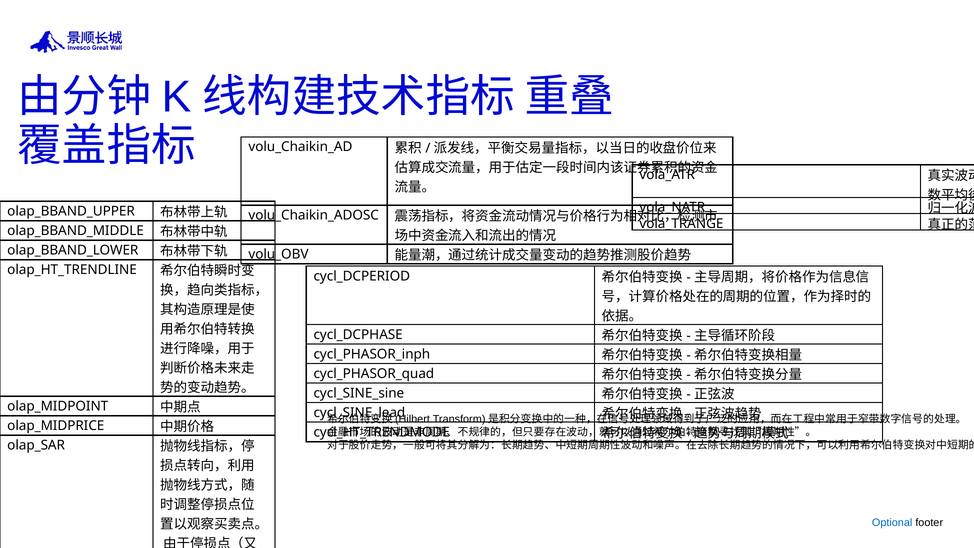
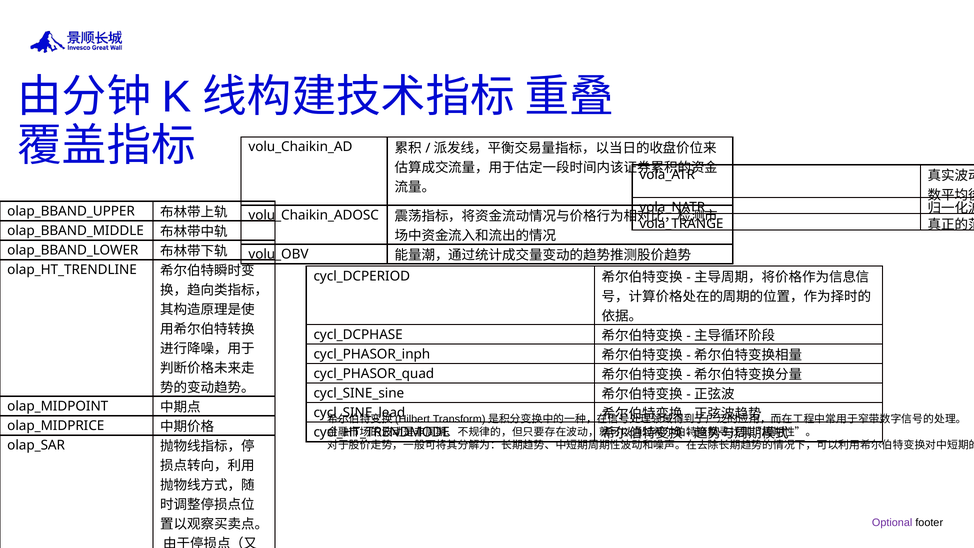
Optional colour: blue -> purple (892, 522)
